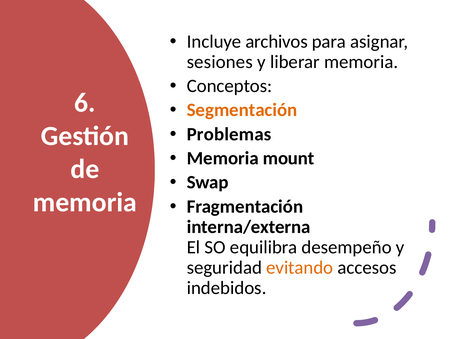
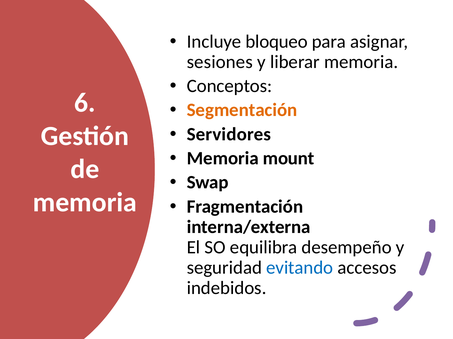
archivos: archivos -> bloqueo (277, 42)
Problemas: Problemas -> Servidores (229, 135)
evitando colour: orange -> blue (300, 268)
